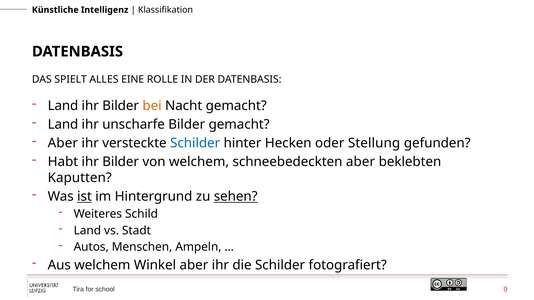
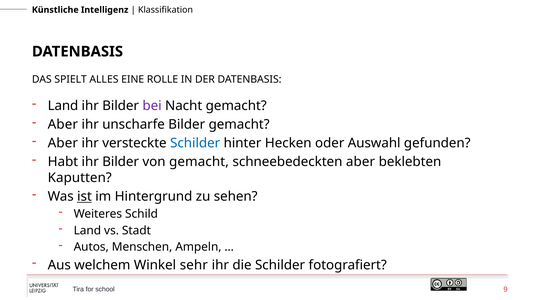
bei colour: orange -> purple (152, 106)
Land: Land -> Aber (63, 125)
Stellung: Stellung -> Auswahl (374, 143)
von welchem: welchem -> gemacht (199, 162)
sehen underline: present -> none (236, 197)
Winkel aber: aber -> sehr (194, 265)
